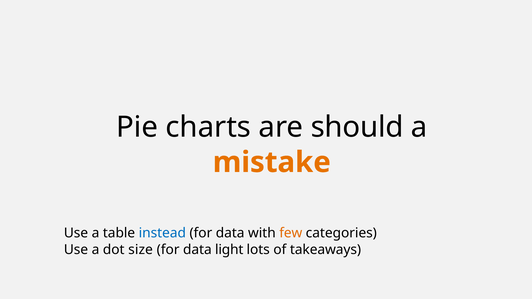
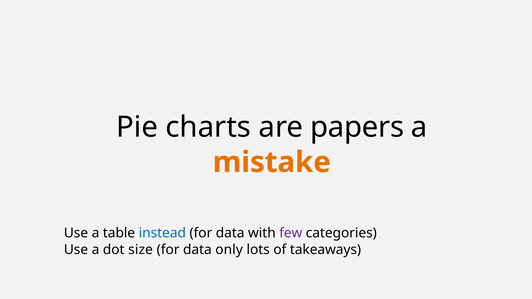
should: should -> papers (357, 127)
few colour: orange -> purple (291, 233)
light: light -> only (229, 250)
